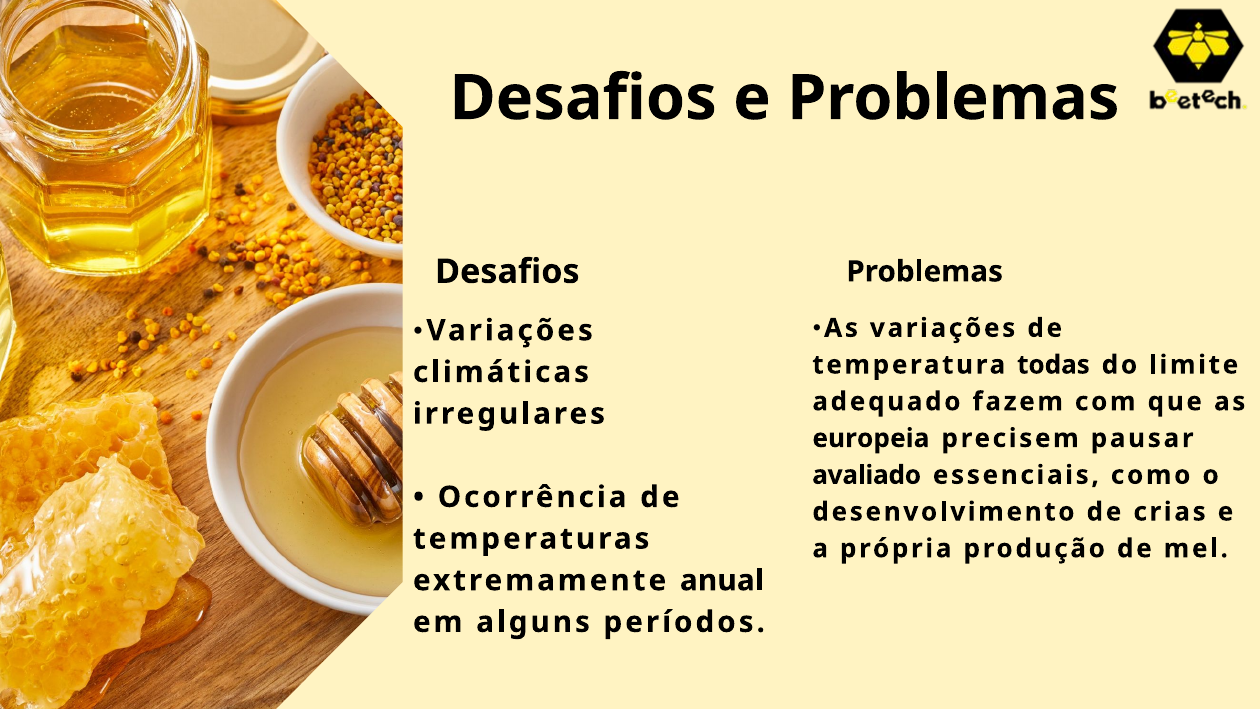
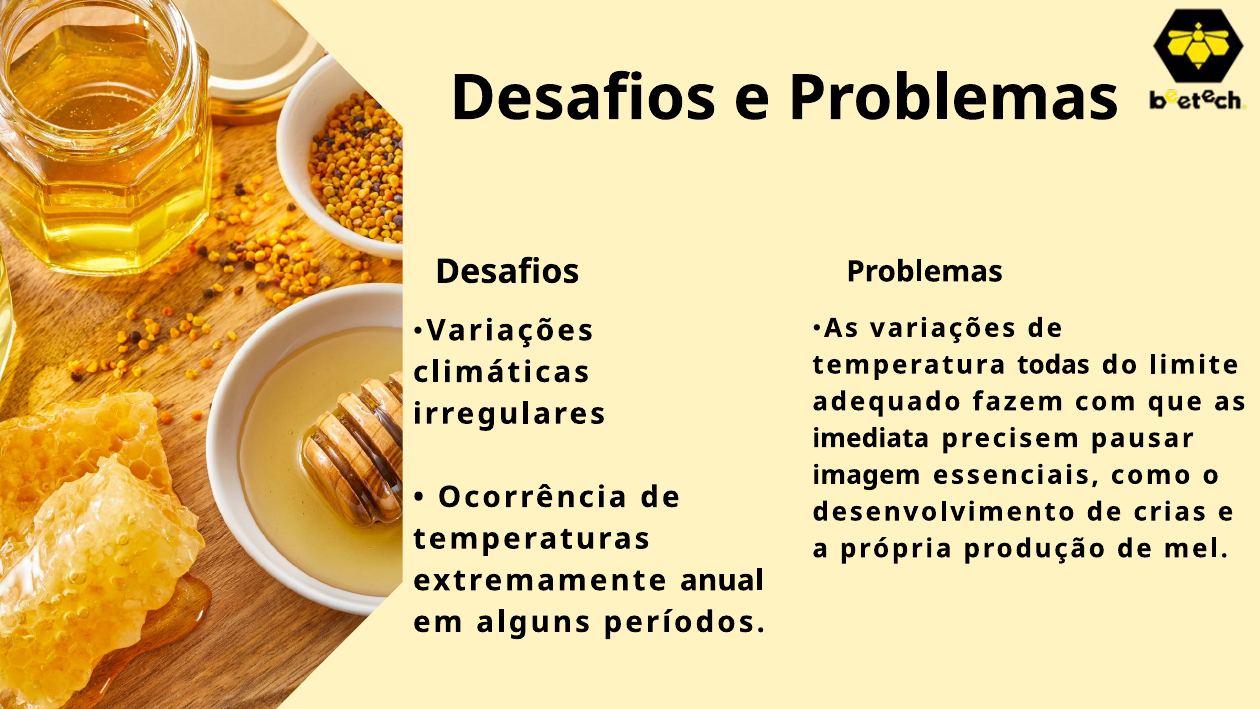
europeia: europeia -> imediata (871, 438)
avaliado: avaliado -> imagem (866, 475)
